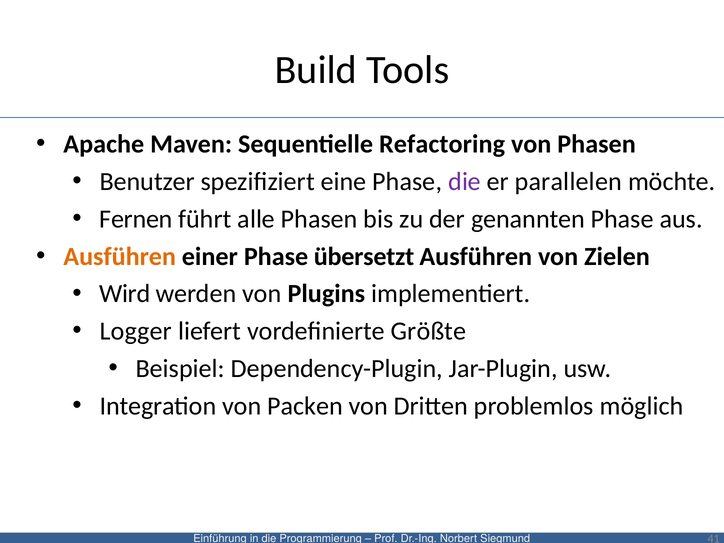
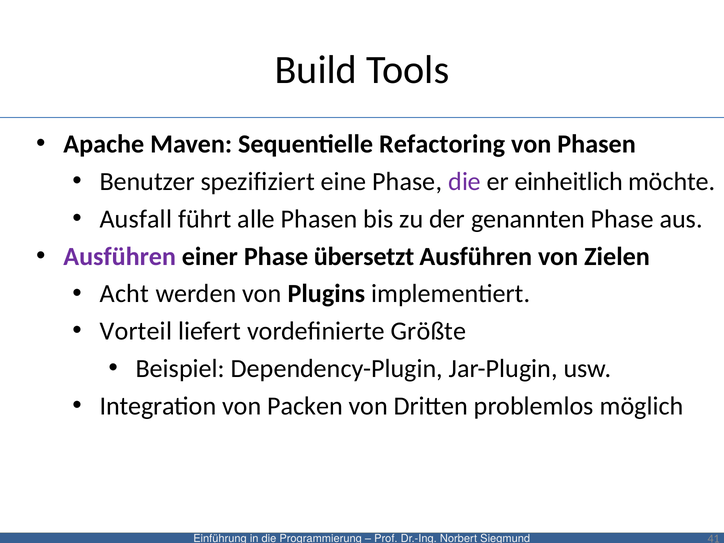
parallelen: parallelen -> einheitlich (569, 182)
Fernen: Fernen -> Ausfall (136, 219)
Ausführen colour: orange -> purple (120, 256)
Wird: Wird -> Acht (125, 294)
Logger: Logger -> Vorteil (136, 331)
